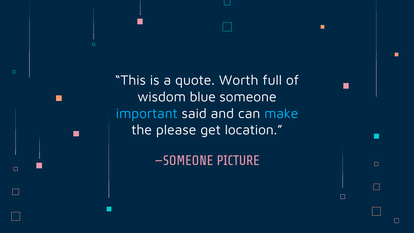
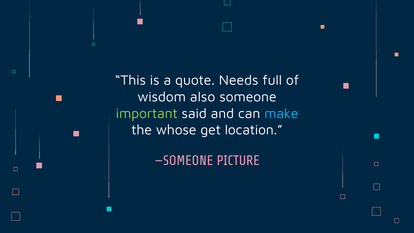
Worth: Worth -> Needs (239, 80)
blue: blue -> also (203, 97)
important colour: light blue -> light green (147, 113)
please: please -> whose (176, 130)
